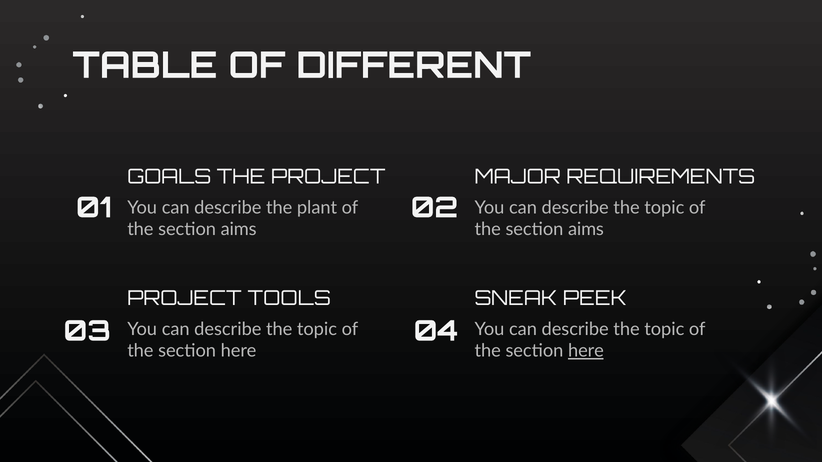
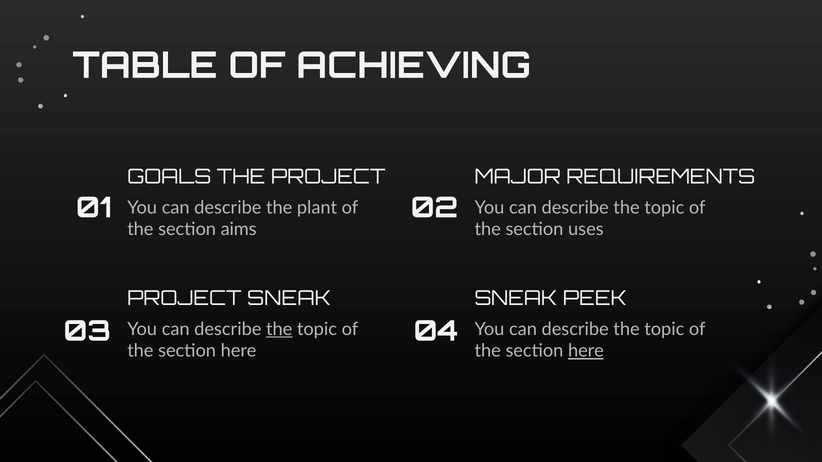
DIFFERENT: DIFFERENT -> ACHIEVING (414, 66)
aims: aims -> uses (586, 230)
PROJECT TOOLS: TOOLS -> SNEAK (289, 299)
the underline: none -> present (279, 329)
